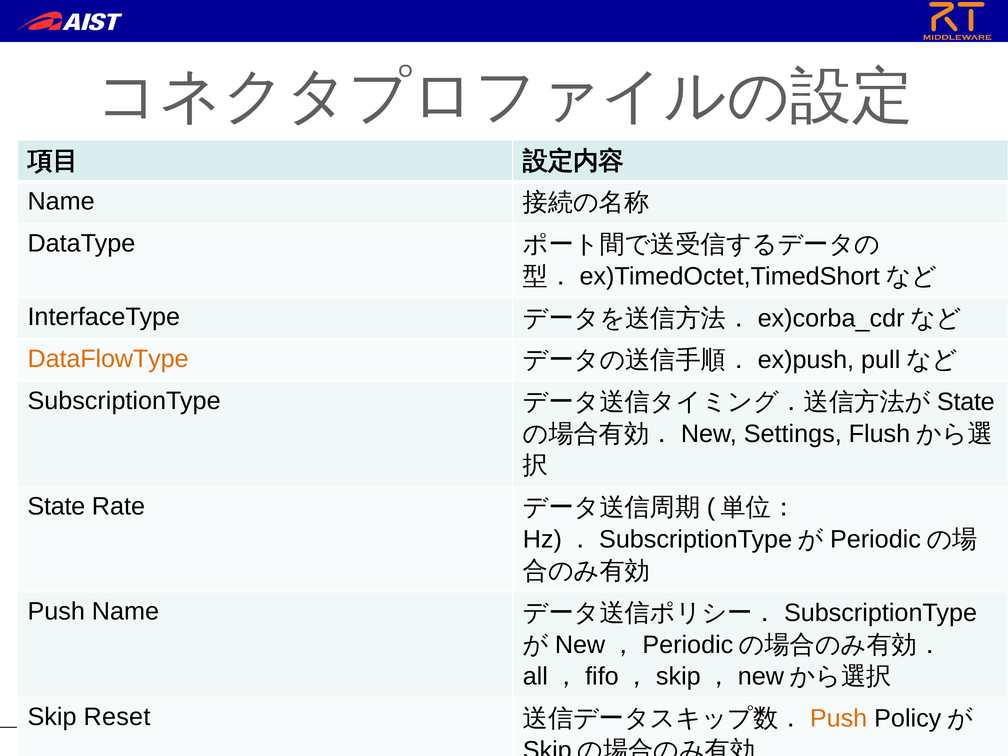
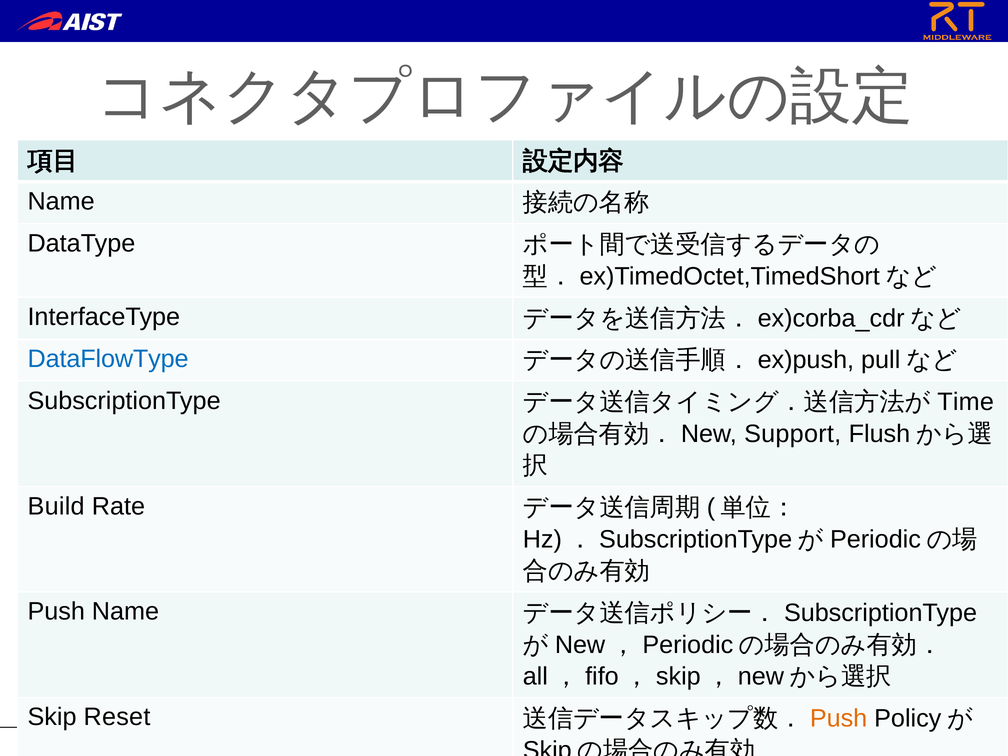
DataFlowType colour: orange -> blue (108, 359)
State: State -> Time (966, 402)
Settings: Settings -> Support (793, 434)
State: State -> Build (56, 506)
